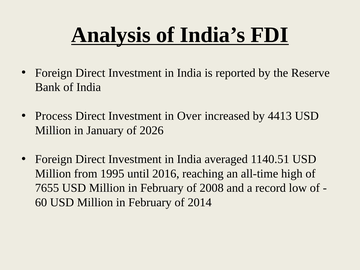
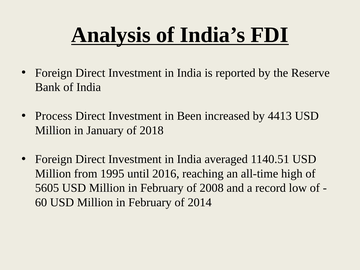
Over: Over -> Been (189, 116)
2026: 2026 -> 2018 (152, 130)
7655: 7655 -> 5605 (47, 188)
